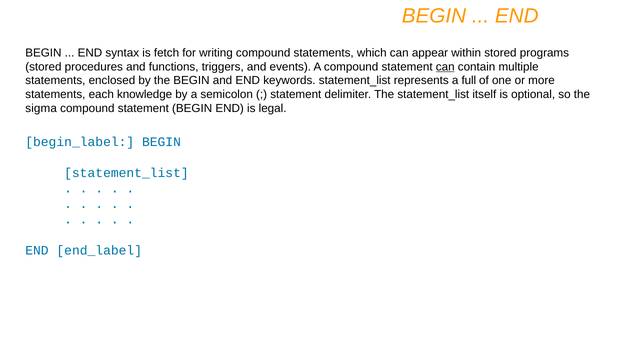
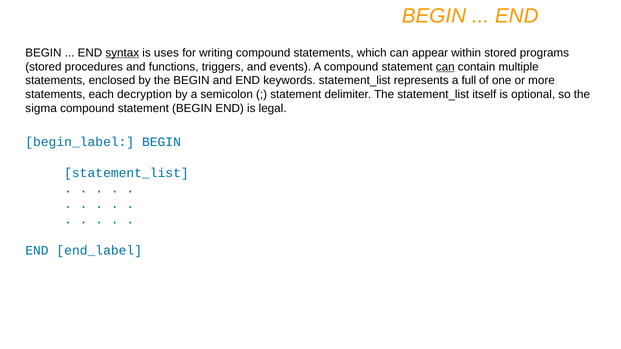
syntax underline: none -> present (122, 53)
fetch: fetch -> uses (166, 53)
knowledge: knowledge -> decryption (145, 95)
